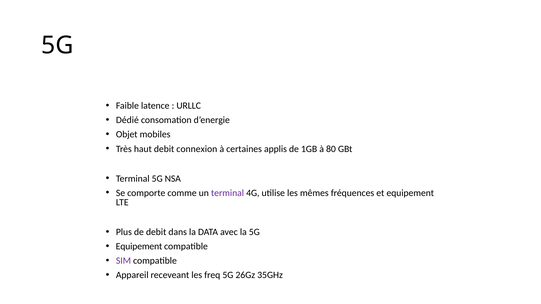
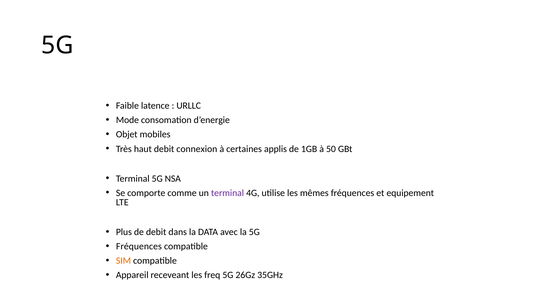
Dédié: Dédié -> Mode (127, 120)
80: 80 -> 50 (331, 149)
Equipement: Equipement -> Fréquences (139, 247)
SIM colour: purple -> orange (123, 261)
